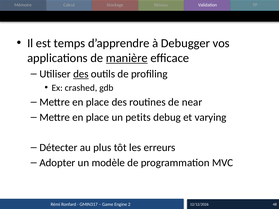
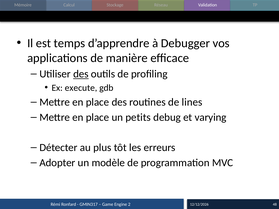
manière underline: present -> none (127, 58)
crashed: crashed -> execute (81, 88)
near: near -> lines (192, 102)
